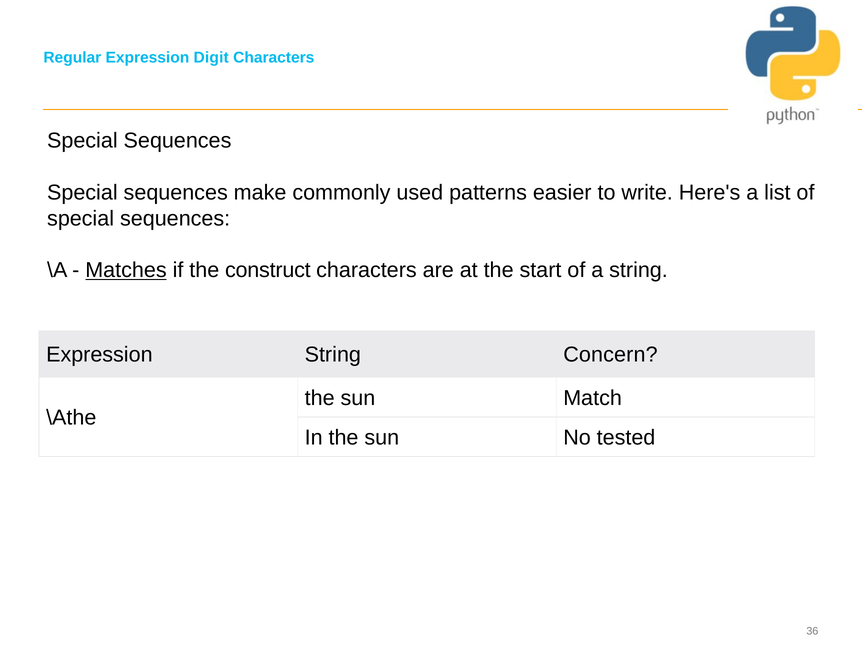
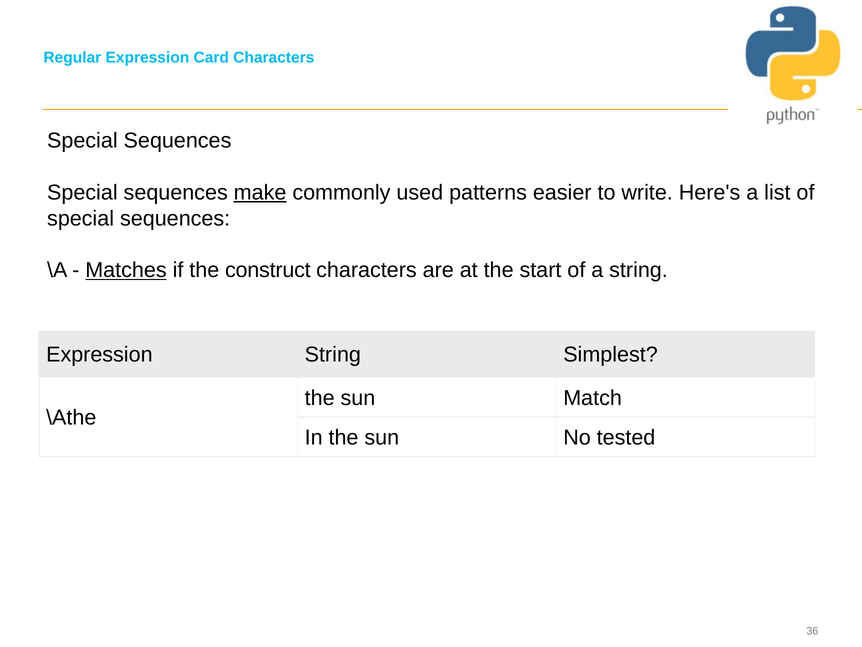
Digit: Digit -> Card (211, 58)
make underline: none -> present (260, 192)
Concern: Concern -> Simplest (611, 355)
